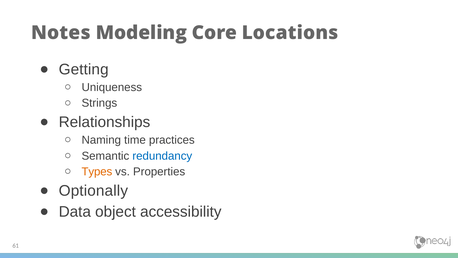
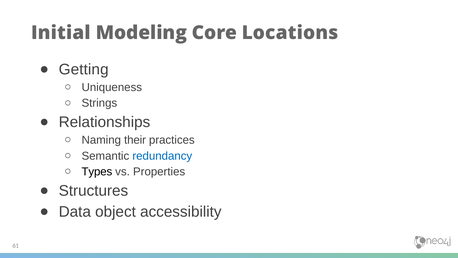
Notes: Notes -> Initial (61, 33)
time: time -> their (135, 140)
Types colour: orange -> black (97, 172)
Optionally: Optionally -> Structures (93, 191)
